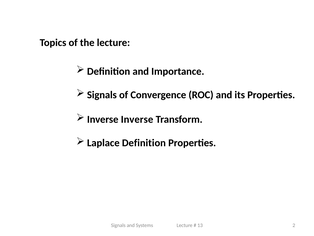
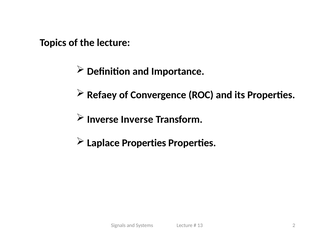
Signals: Signals -> Refaey (102, 95)
Laplace Definition: Definition -> Properties (144, 143)
